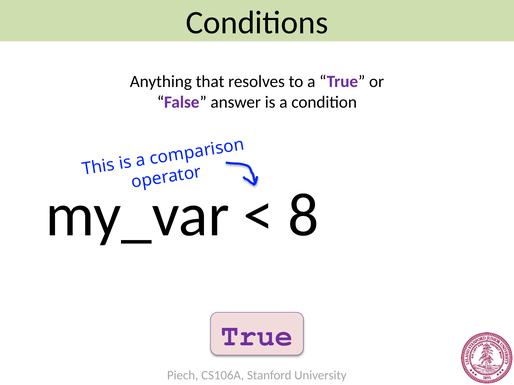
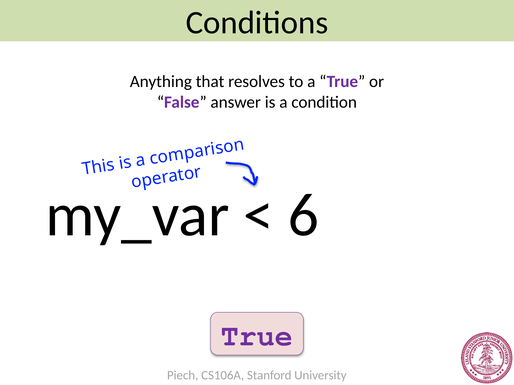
8: 8 -> 6 (303, 215)
